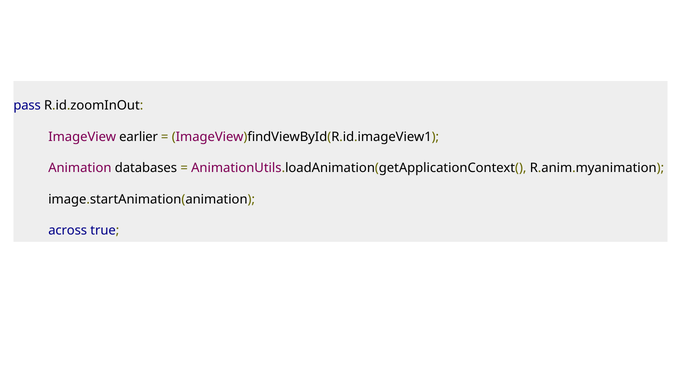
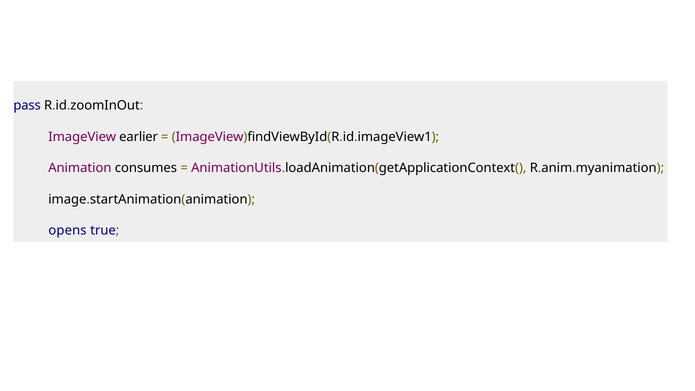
databases: databases -> consumes (146, 168)
across: across -> opens (68, 231)
